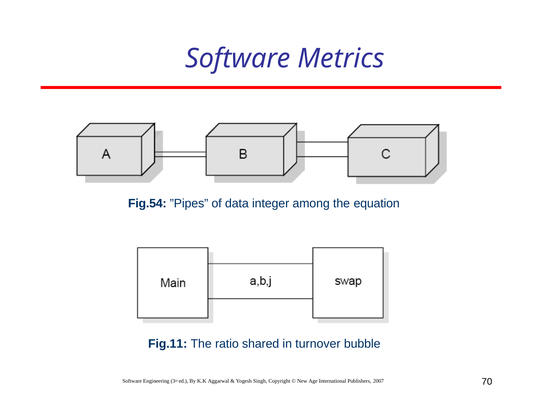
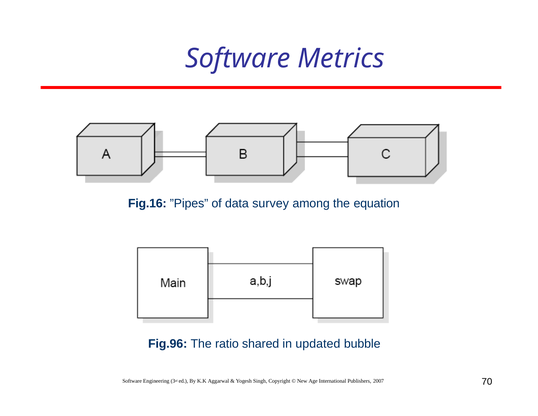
Fig.54: Fig.54 -> Fig.16 (147, 203)
integer: integer -> survey (271, 203)
Fig.11: Fig.11 -> Fig.96 (168, 344)
turnover: turnover -> updated (318, 344)
